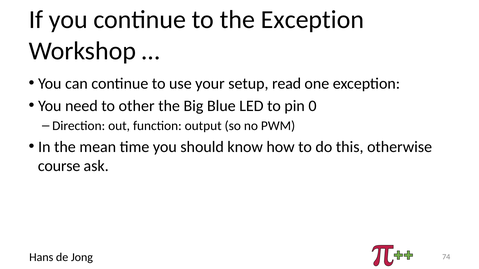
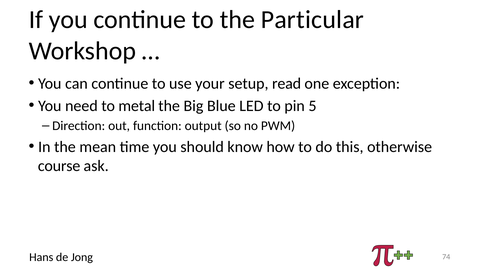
the Exception: Exception -> Particular (312, 20)
other: other -> metal (137, 106)
0: 0 -> 5 (312, 106)
